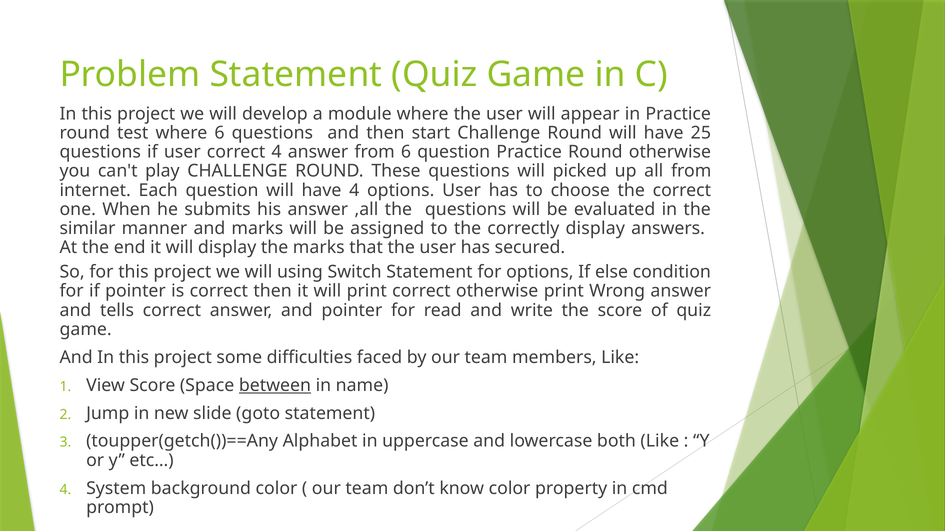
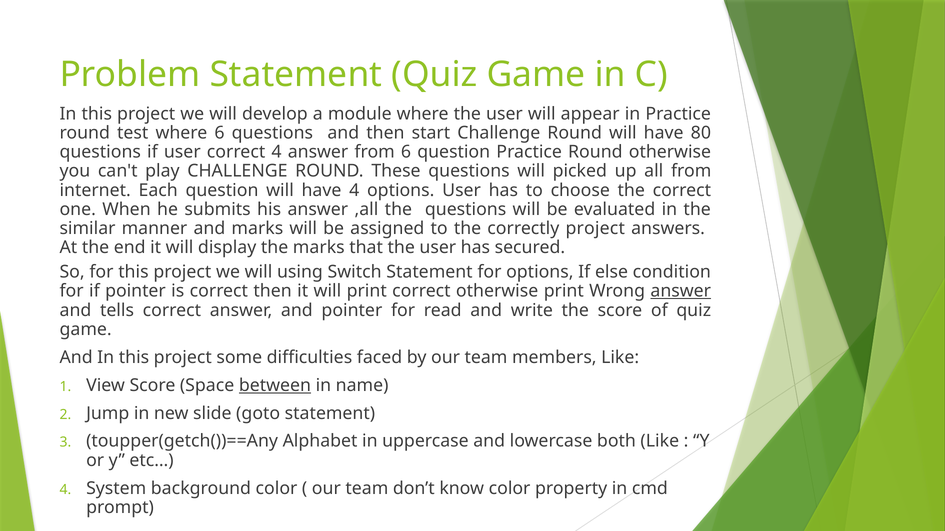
25: 25 -> 80 (701, 133)
correctly display: display -> project (595, 229)
answer underline: none -> present (681, 291)
